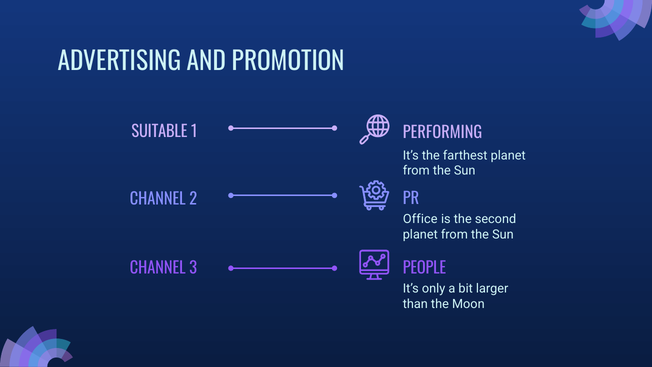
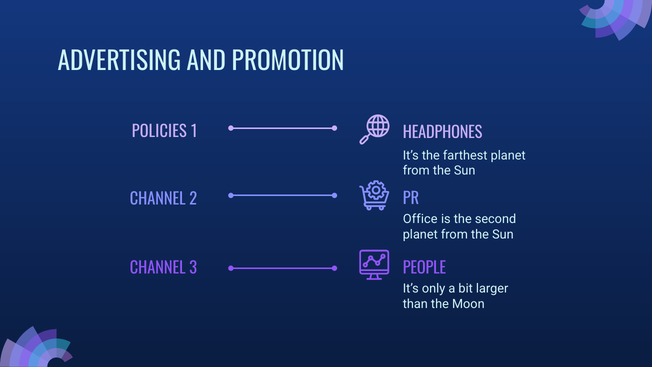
SUITABLE: SUITABLE -> POLICIES (159, 132)
PERFORMING: PERFORMING -> HEADPHONES (443, 133)
